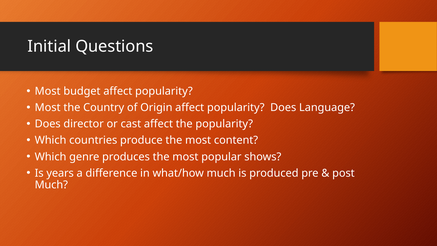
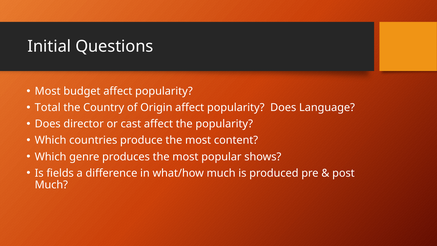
Most: Most -> Total (48, 108)
years: years -> fields (60, 173)
